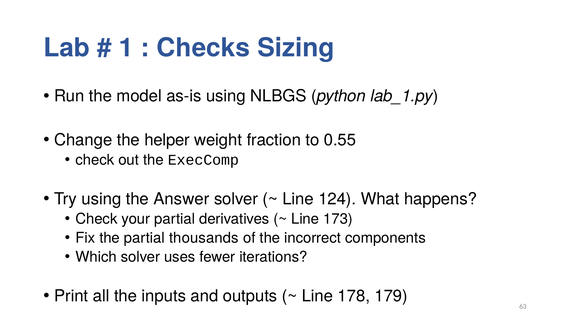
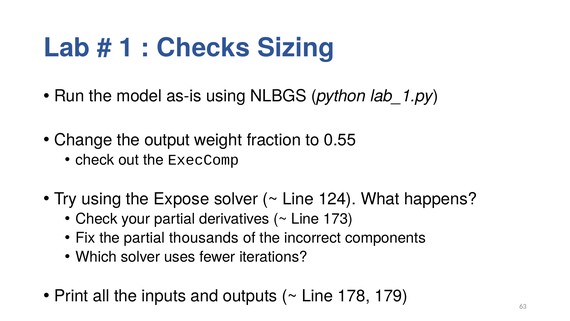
helper: helper -> output (167, 140)
Answer: Answer -> Expose (181, 199)
